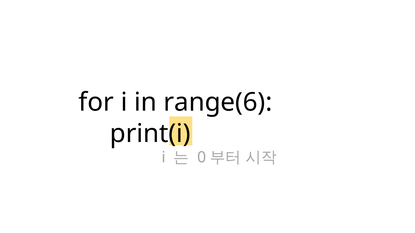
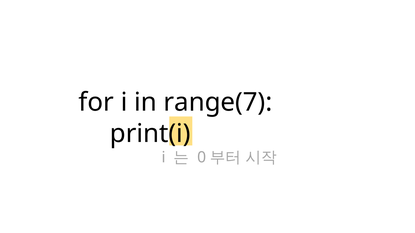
range(6: range(6 -> range(7 (218, 103)
